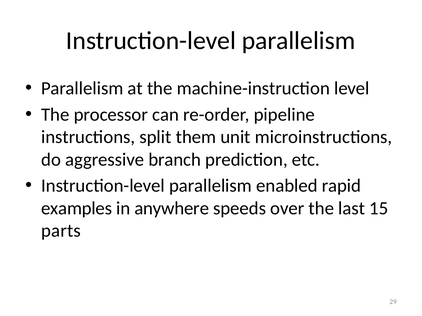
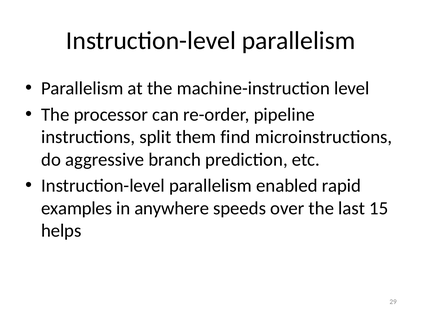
unit: unit -> find (235, 137)
parts: parts -> helps (61, 231)
